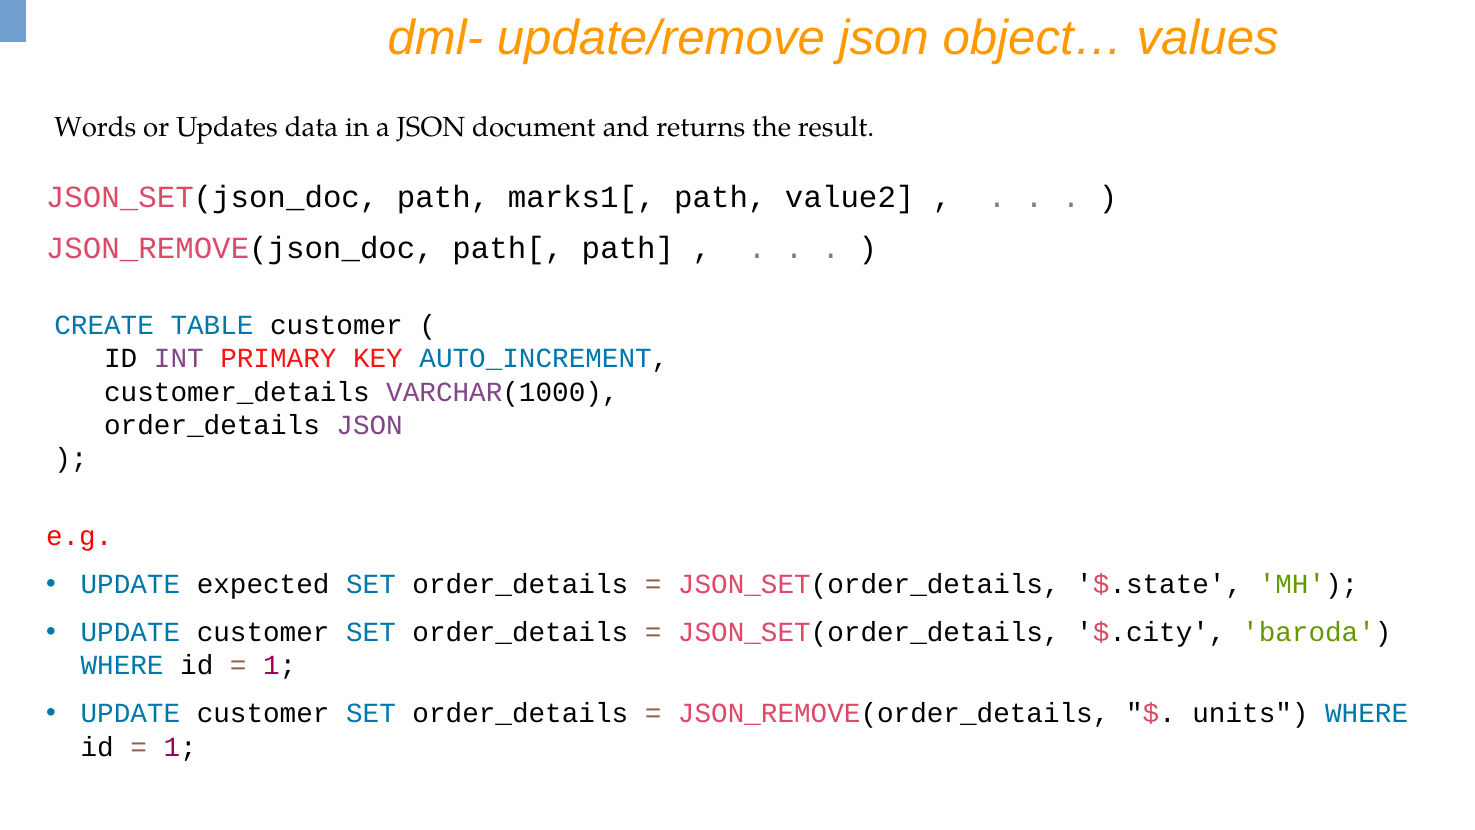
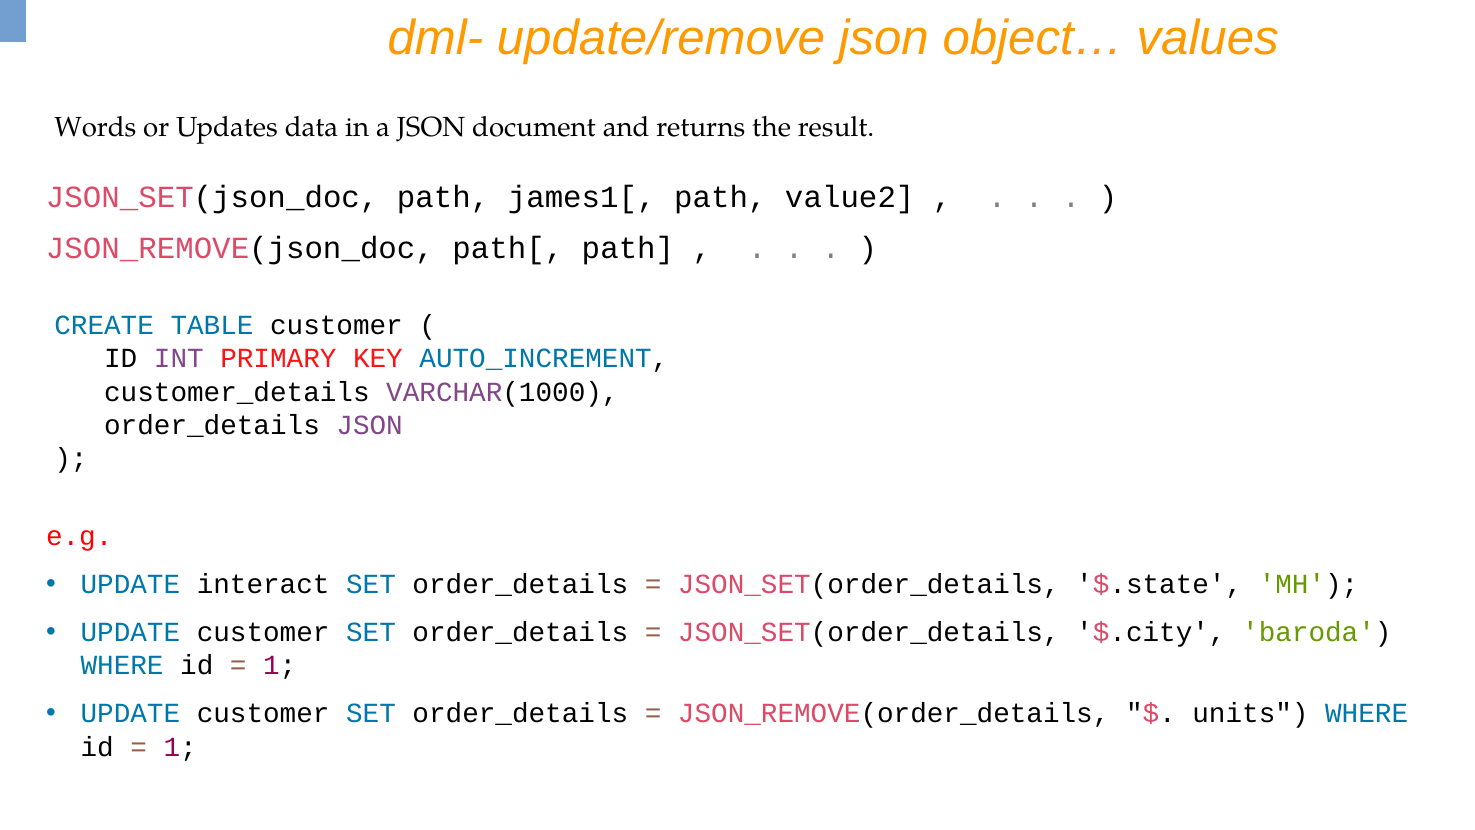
marks1[: marks1[ -> james1[ (582, 197)
expected: expected -> interact (263, 584)
